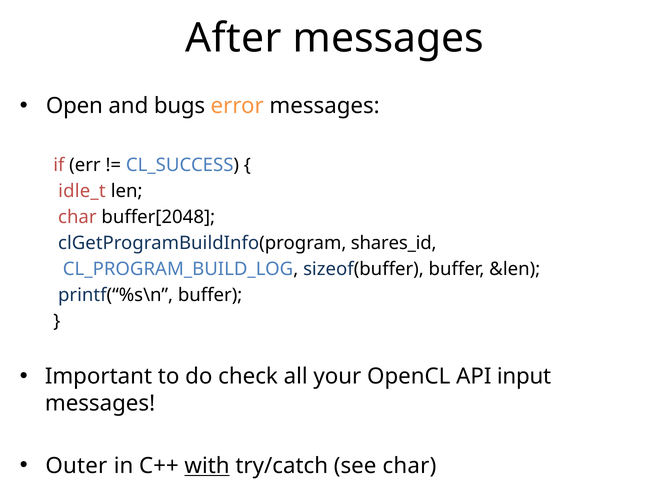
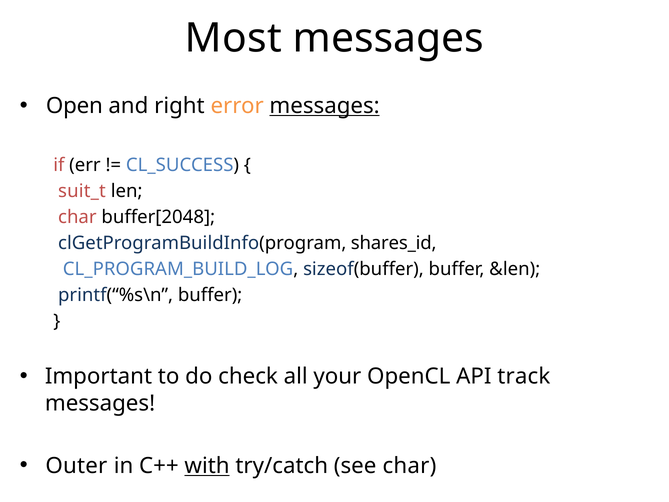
After: After -> Most (233, 38)
bugs: bugs -> right (179, 106)
messages underline: none -> present (325, 106)
idle_t: idle_t -> suit_t (82, 191)
input: input -> track (524, 376)
